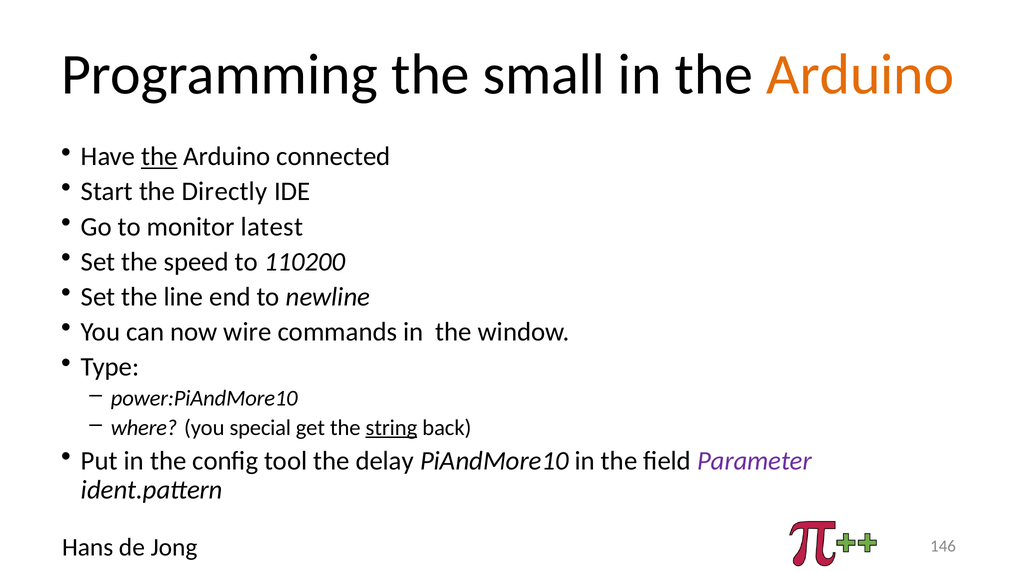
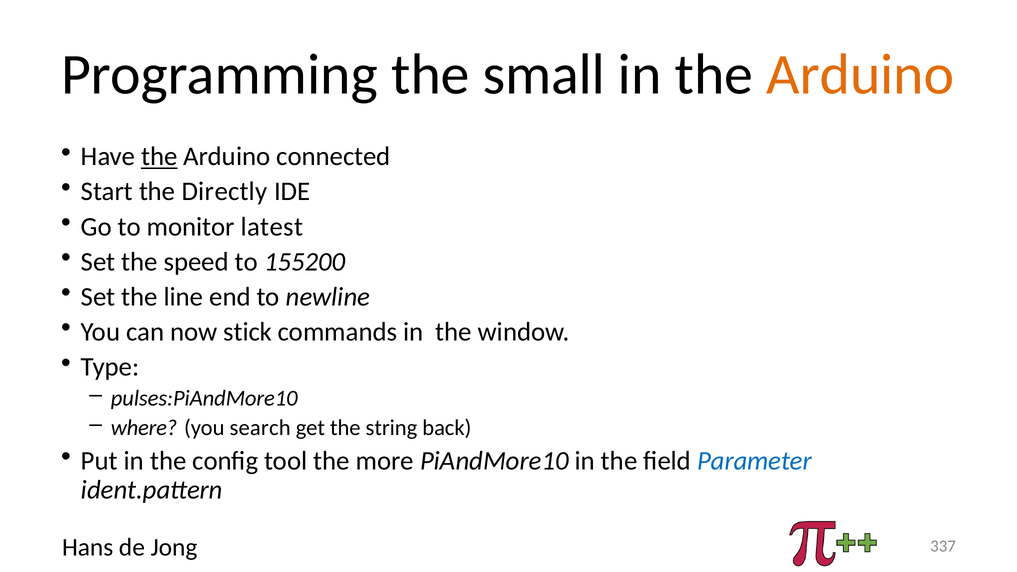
110200: 110200 -> 155200 (305, 262)
wire: wire -> stick (248, 332)
power:PiAndMore10: power:PiAndMore10 -> pulses:PiAndMore10 (204, 398)
special: special -> search (260, 428)
string underline: present -> none (391, 428)
delay: delay -> more (385, 461)
Parameter colour: purple -> blue (755, 461)
146: 146 -> 337 (943, 546)
